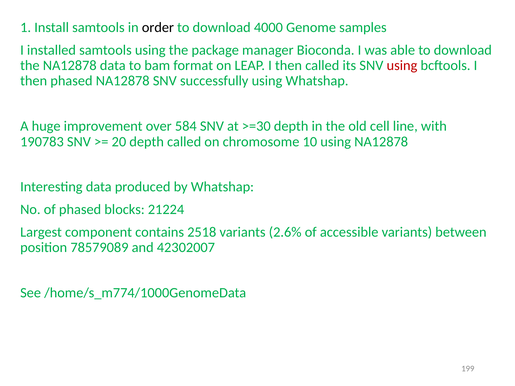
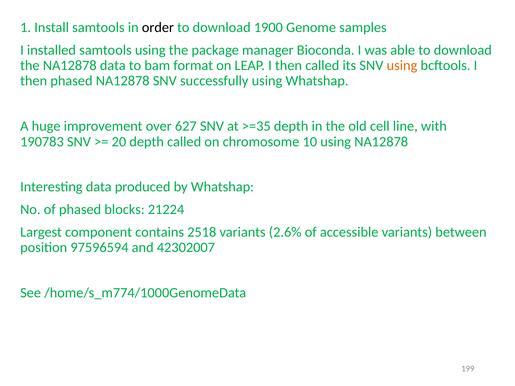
4000: 4000 -> 1900 (268, 27)
using colour: red -> orange (402, 66)
584: 584 -> 627 (186, 126)
>=30: >=30 -> >=35 (256, 126)
78579089: 78579089 -> 97596594 (99, 248)
